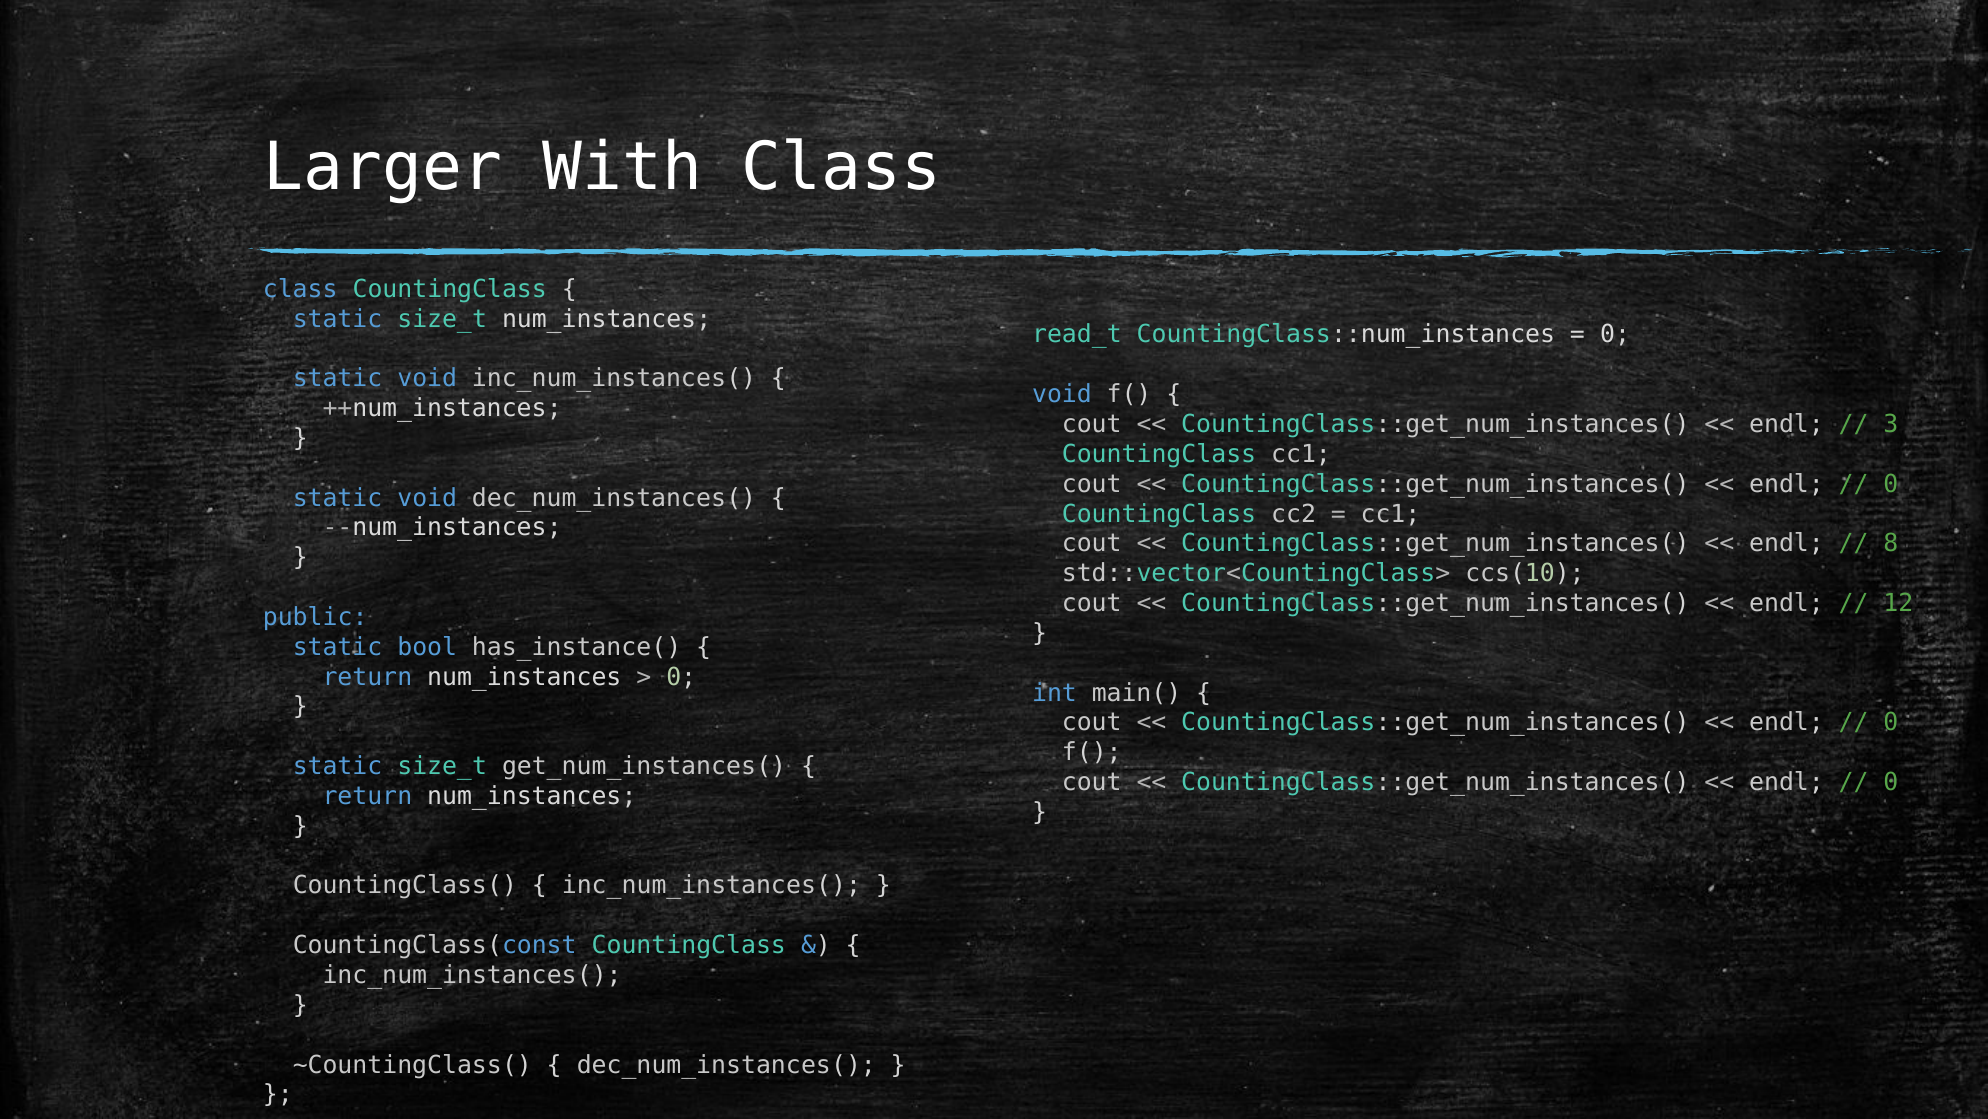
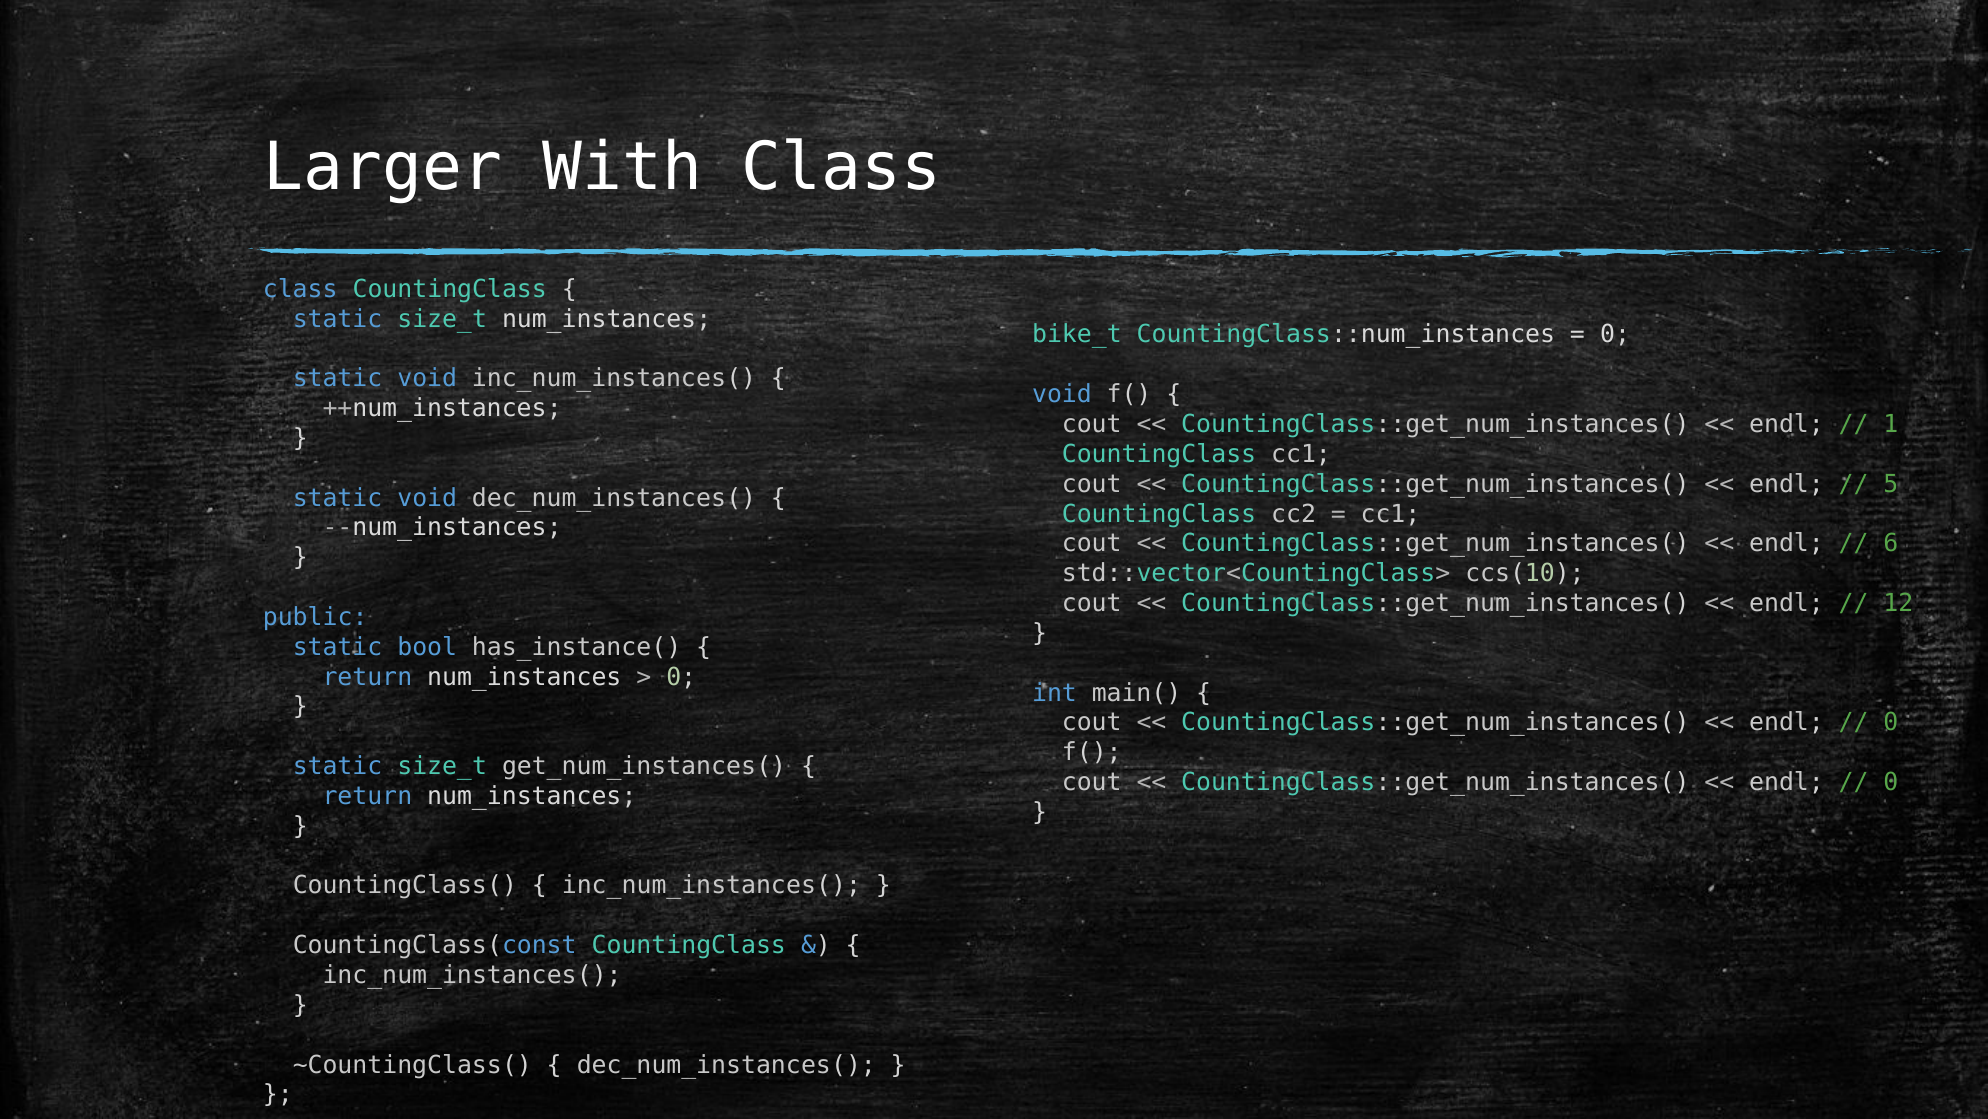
read_t: read_t -> bike_t (1077, 335)
3: 3 -> 1 (1891, 424)
0: 0 -> 5 (1891, 484)
8: 8 -> 6 (1891, 543)
